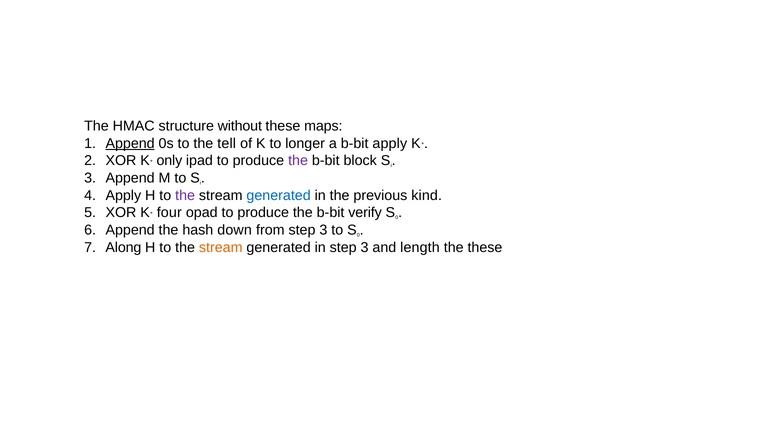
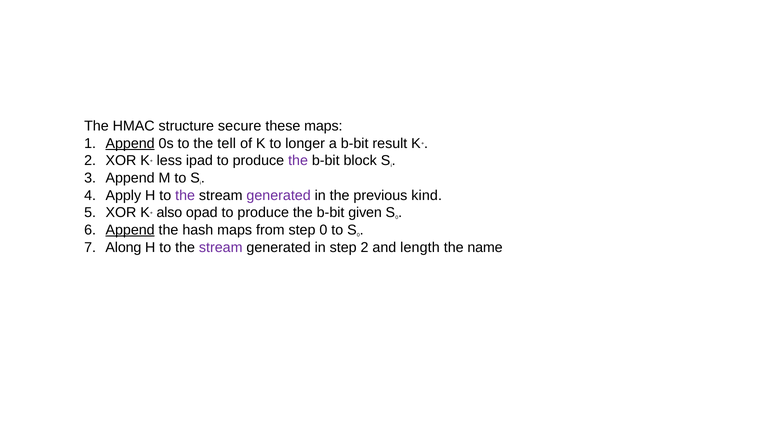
without: without -> secure (240, 126)
b-bit apply: apply -> result (390, 143)
only: only -> less (169, 161)
generated colour: blue -> purple (279, 195)
four: four -> also (169, 213)
verify: verify -> given (365, 213)
Append underline: none -> present (130, 230)
hash down: down -> maps (235, 230)
from step 3: 3 -> 0 (323, 230)
stream colour: orange -> purple (221, 247)
in step 3: 3 -> 2 (365, 247)
the these: these -> name (485, 247)
